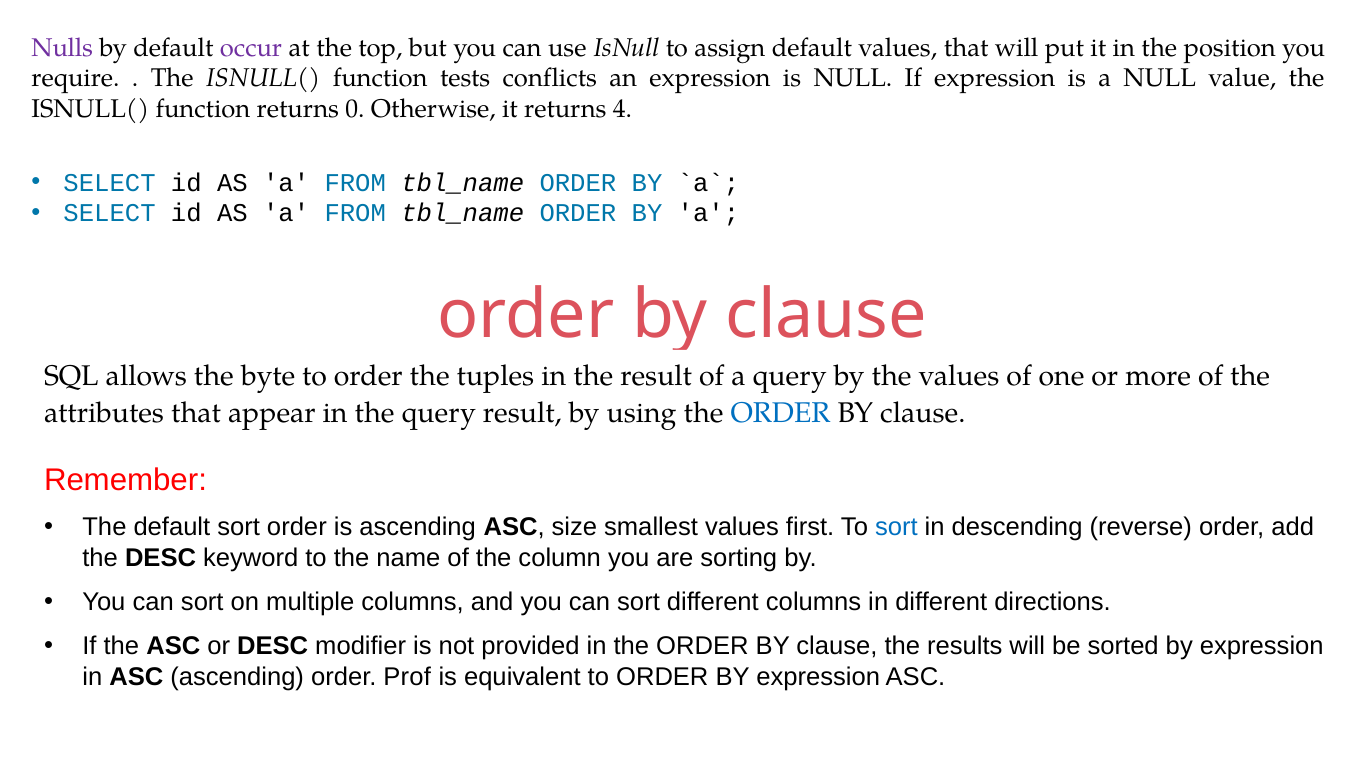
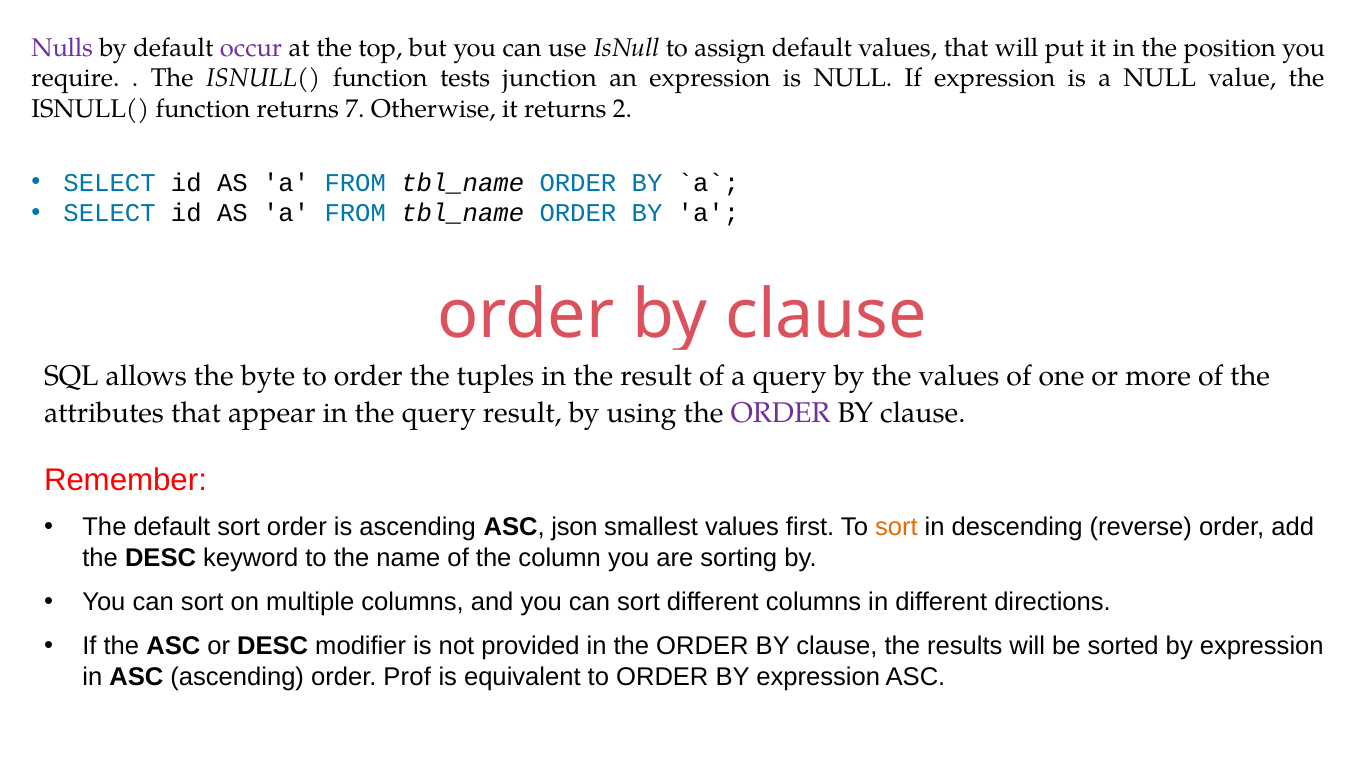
conflicts: conflicts -> junction (550, 78)
0: 0 -> 7 (355, 109)
4: 4 -> 2 (622, 109)
ORDER colour: blue -> purple (780, 413)
size: size -> json (574, 527)
sort colour: blue -> orange (896, 527)
